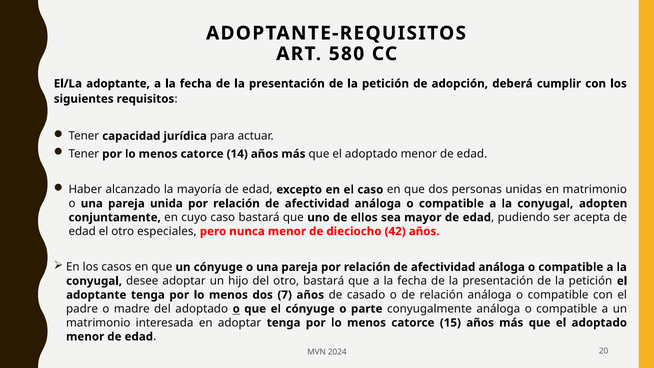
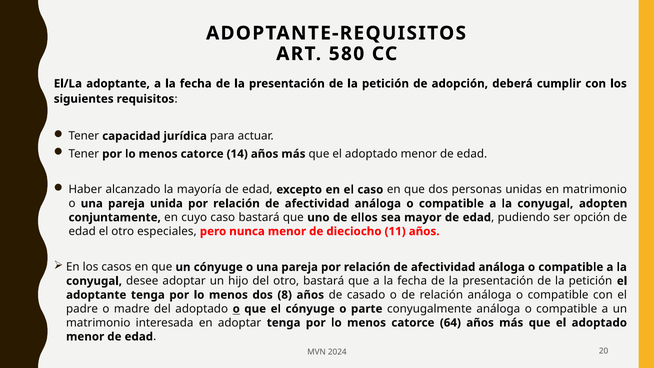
acepta: acepta -> opción (592, 217)
42: 42 -> 11 (395, 231)
7: 7 -> 8 (285, 295)
15: 15 -> 64 (450, 323)
